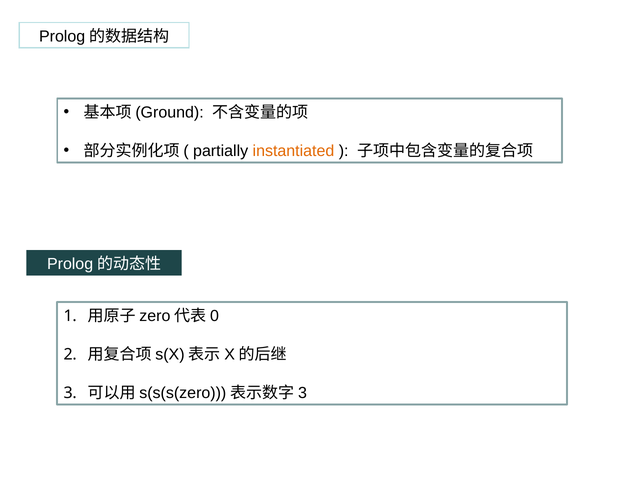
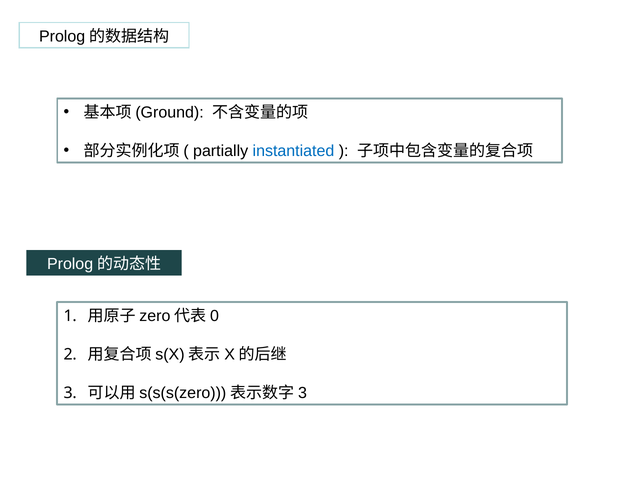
instantiated colour: orange -> blue (293, 151)
